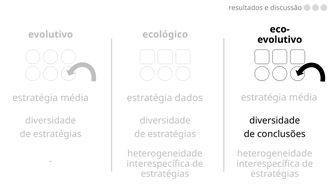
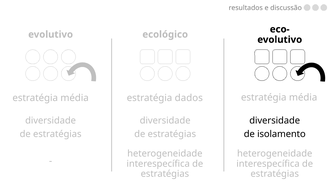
conclusões: conclusões -> isolamento (281, 134)
